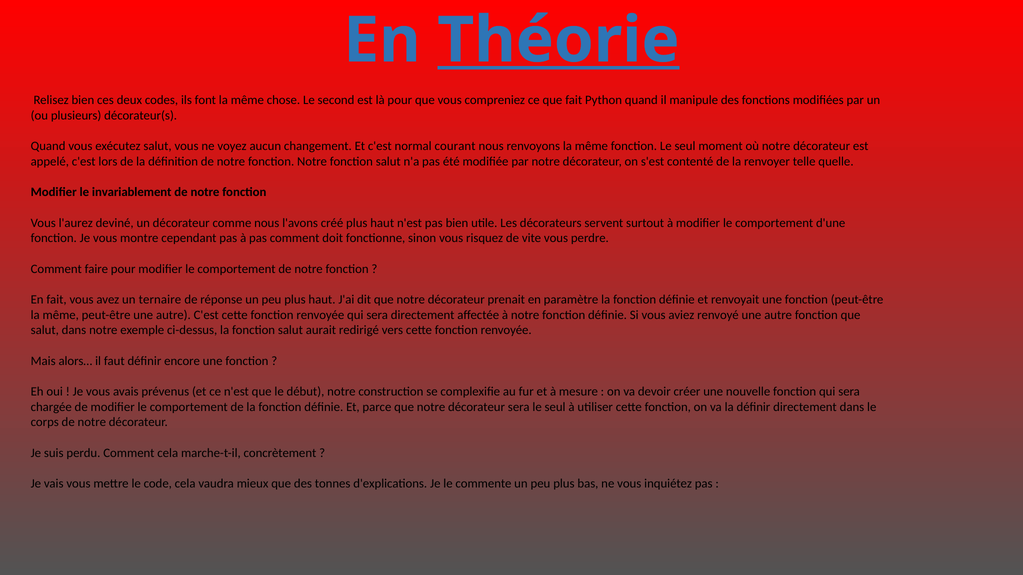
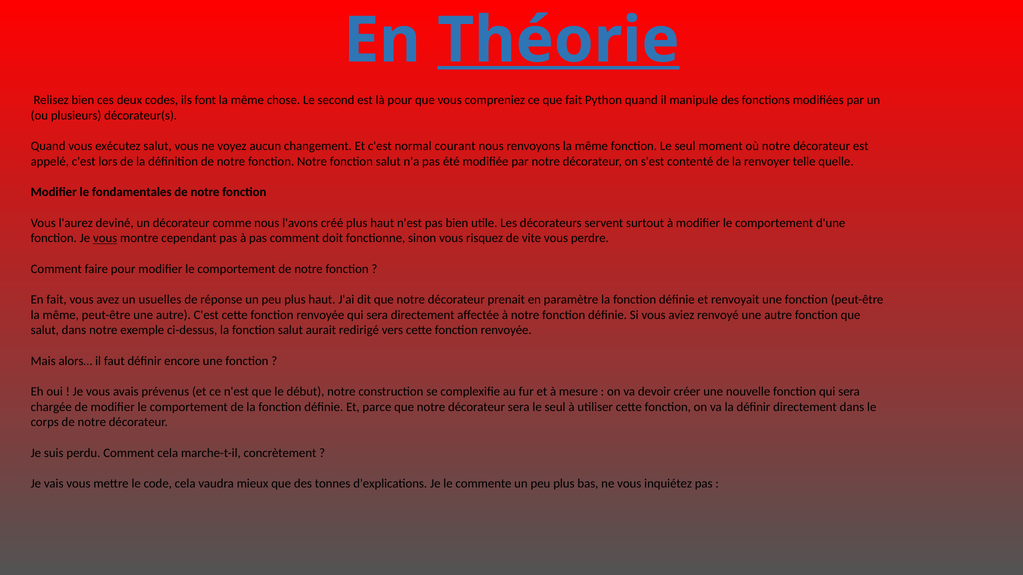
invariablement: invariablement -> fondamentales (132, 192)
vous underline: none -> present (105, 238)
ternaire: ternaire -> usuelles (160, 300)
